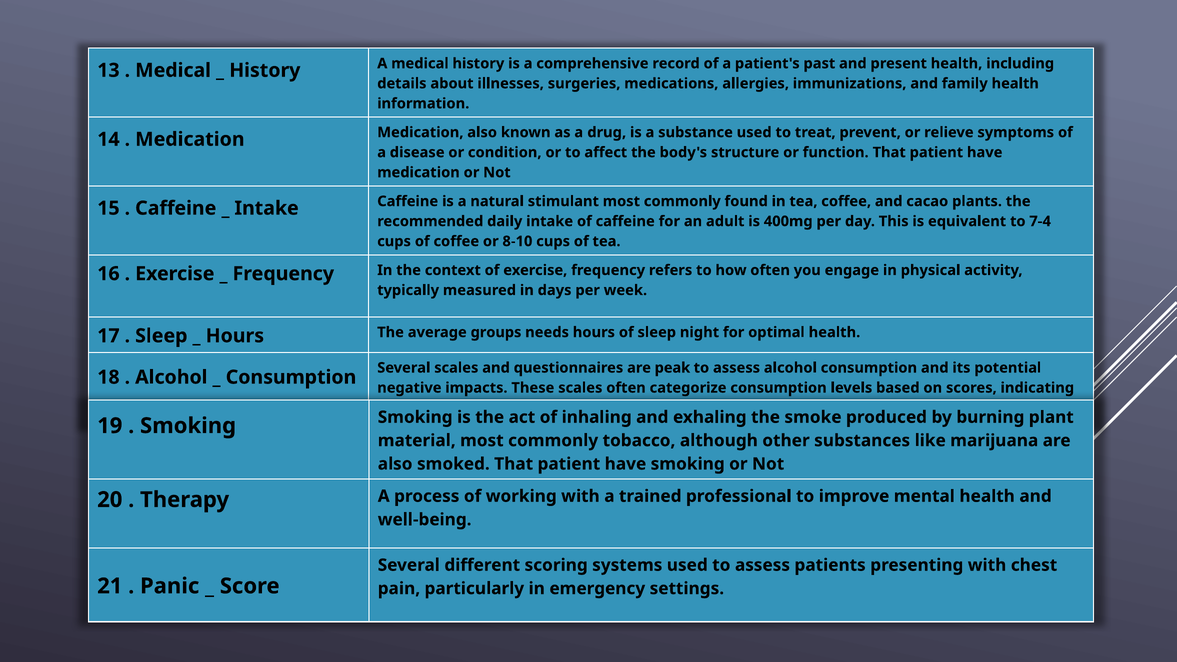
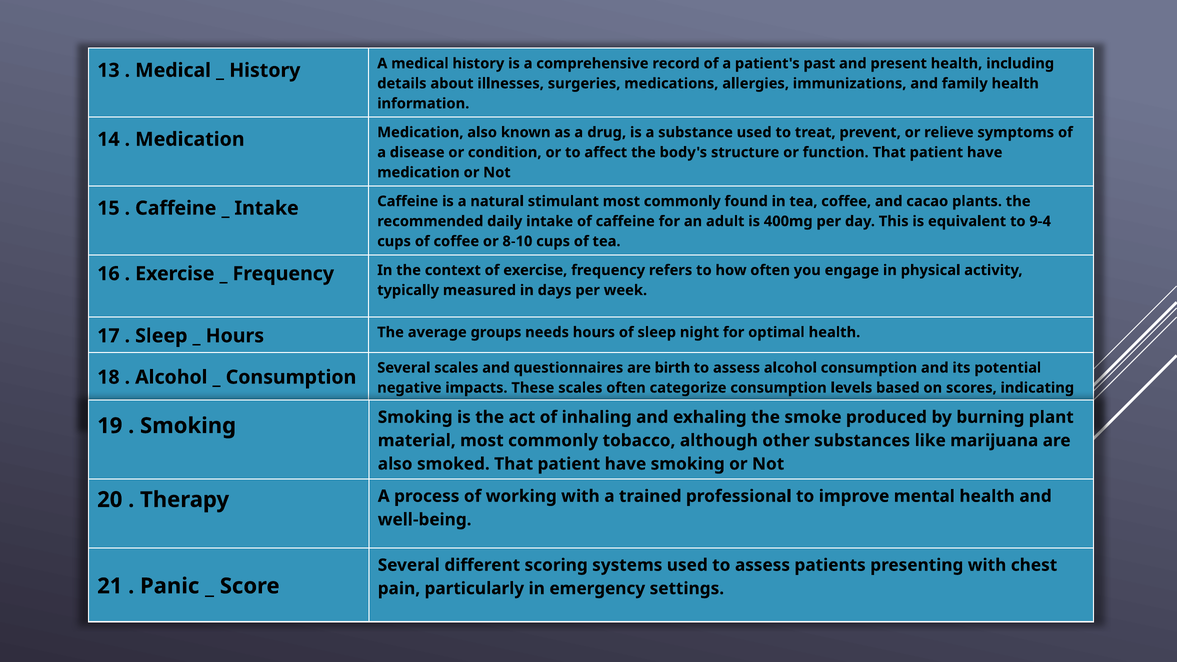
7-4: 7-4 -> 9-4 (1040, 221)
peak: peak -> birth (672, 368)
